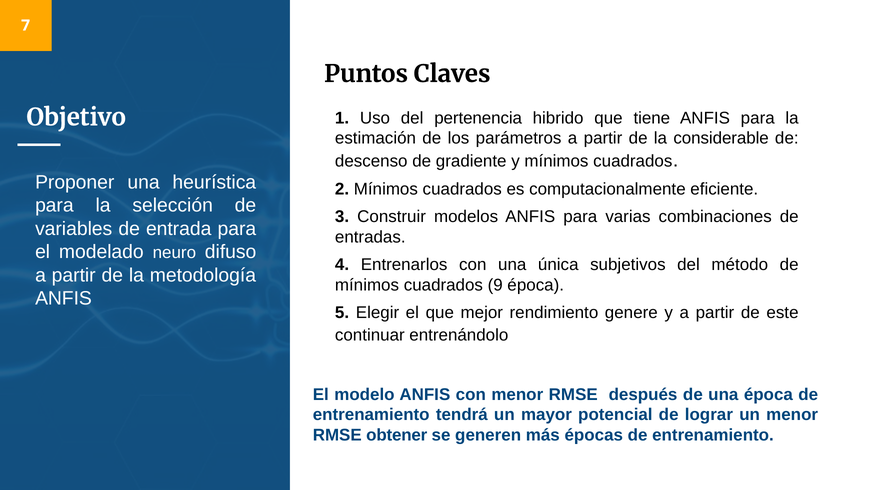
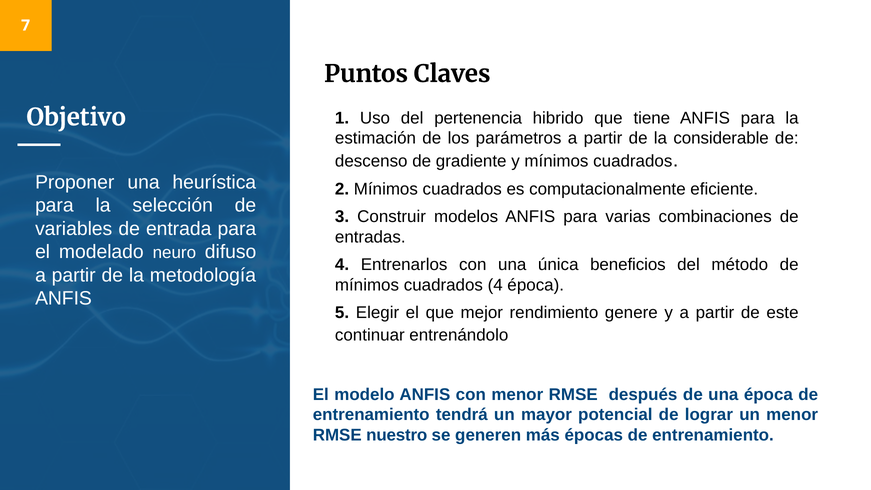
subjetivos: subjetivos -> beneficios (628, 265)
cuadrados 9: 9 -> 4 (495, 285)
obtener: obtener -> nuestro (397, 435)
